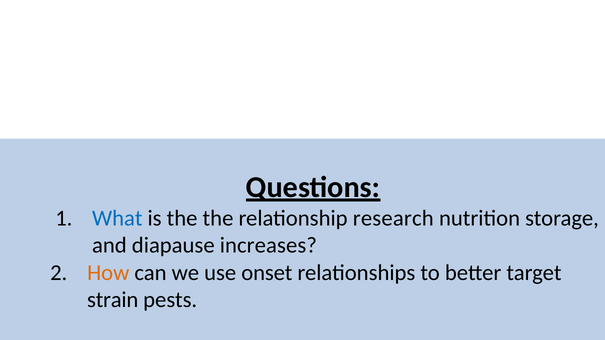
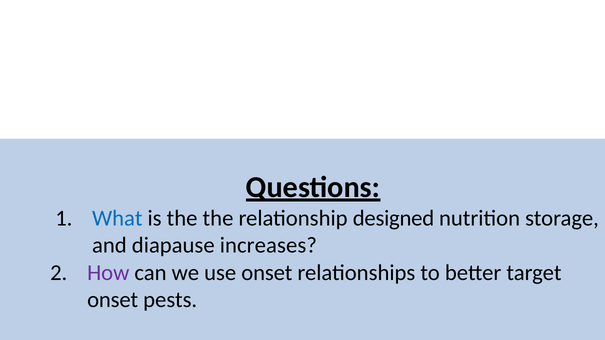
research: research -> designed (393, 218)
How colour: orange -> purple (108, 273)
strain: strain -> onset (113, 300)
